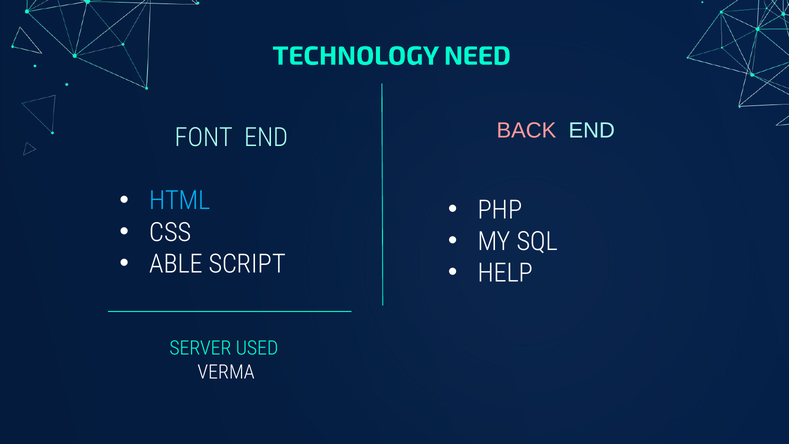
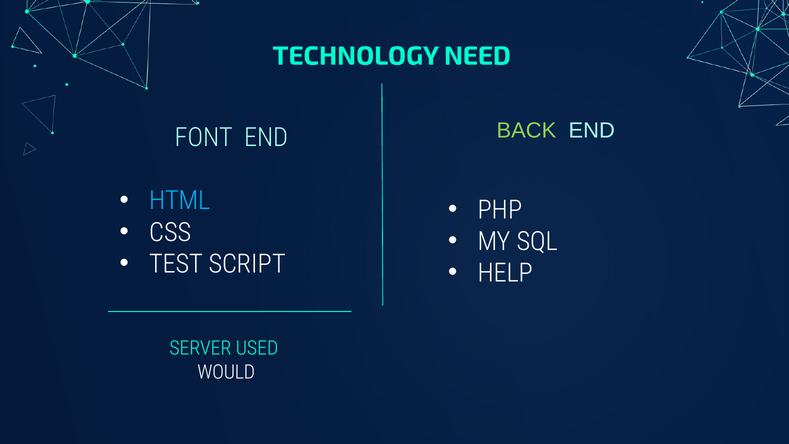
BACK colour: pink -> light green (526, 131)
ABLE: ABLE -> TEST (176, 264)
VERMA: VERMA -> WOULD (226, 372)
